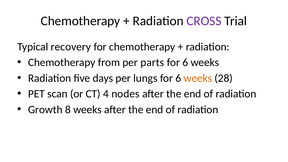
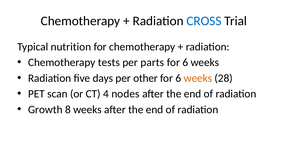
CROSS colour: purple -> blue (204, 21)
recovery: recovery -> nutrition (71, 47)
from: from -> tests (109, 62)
lungs: lungs -> other (145, 78)
